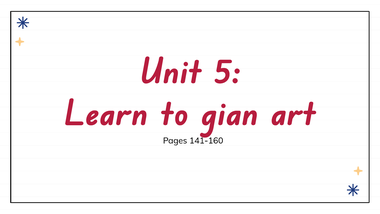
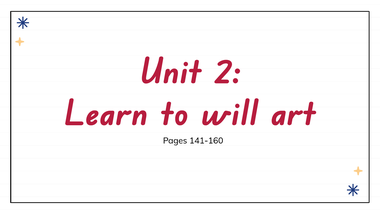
5: 5 -> 2 (227, 72)
gian: gian -> will (230, 114)
